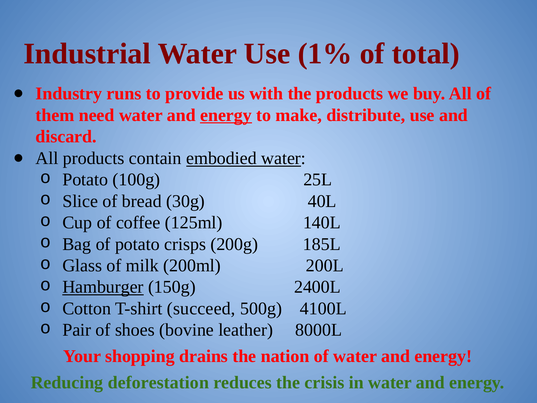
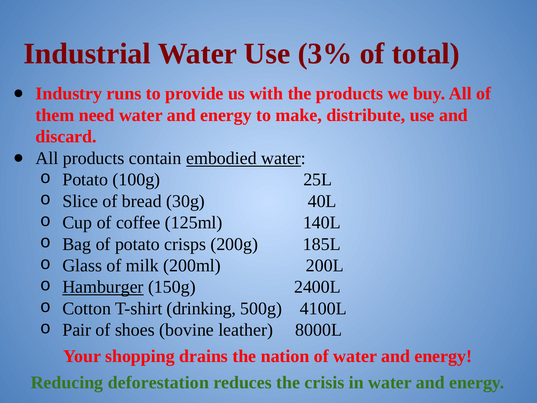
1%: 1% -> 3% (325, 54)
energy underline: present -> none (226, 115)
succeed: succeed -> drinking (201, 308)
